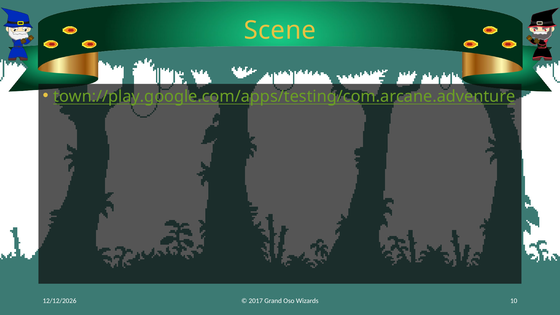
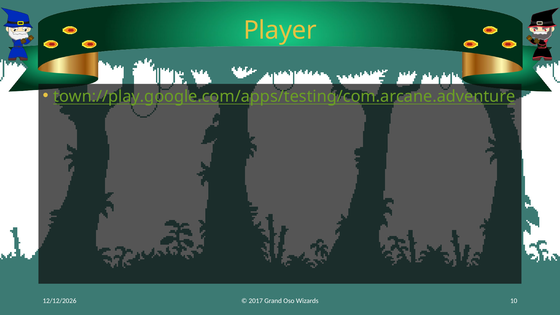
Scene: Scene -> Player (280, 30)
